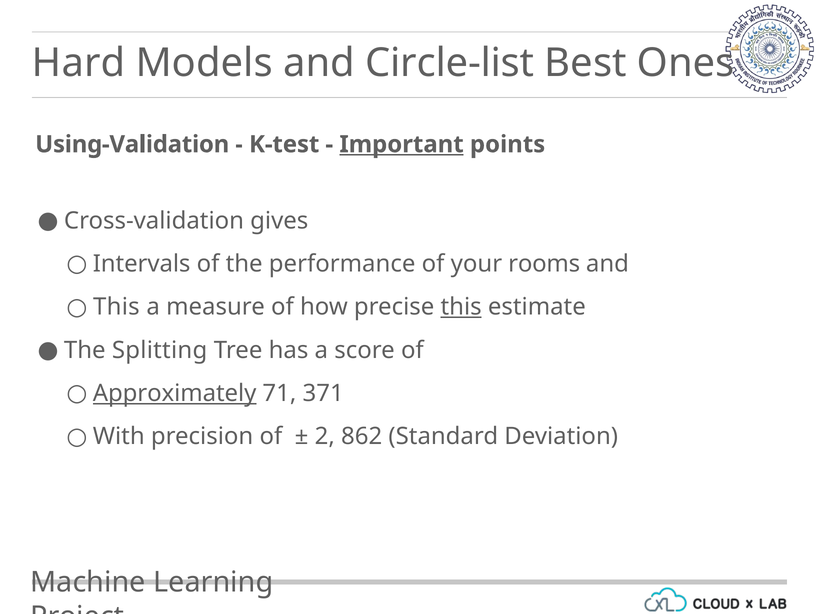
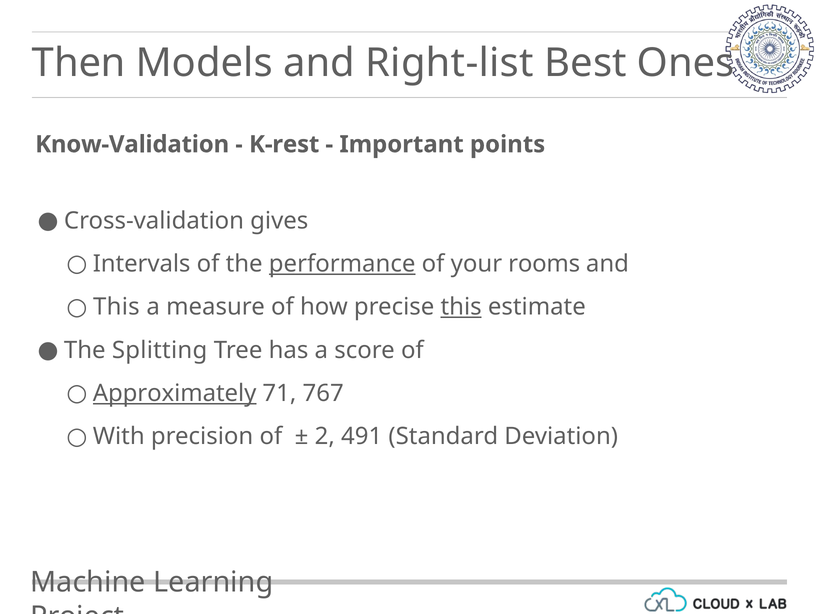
Hard: Hard -> Then (79, 63)
Circle-list: Circle-list -> Right-list (450, 63)
Using-Validation: Using-Validation -> Know-Validation (132, 144)
K-test: K-test -> K-rest (284, 144)
Important underline: present -> none (402, 144)
performance underline: none -> present (342, 264)
371: 371 -> 767 (323, 393)
862: 862 -> 491 (362, 437)
